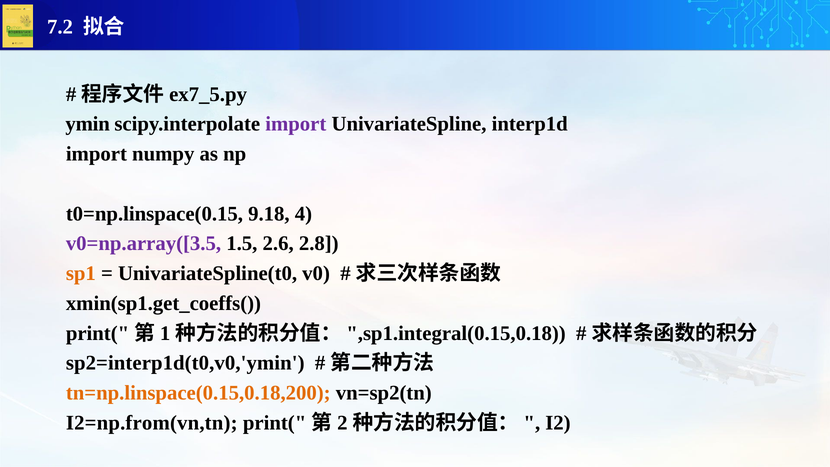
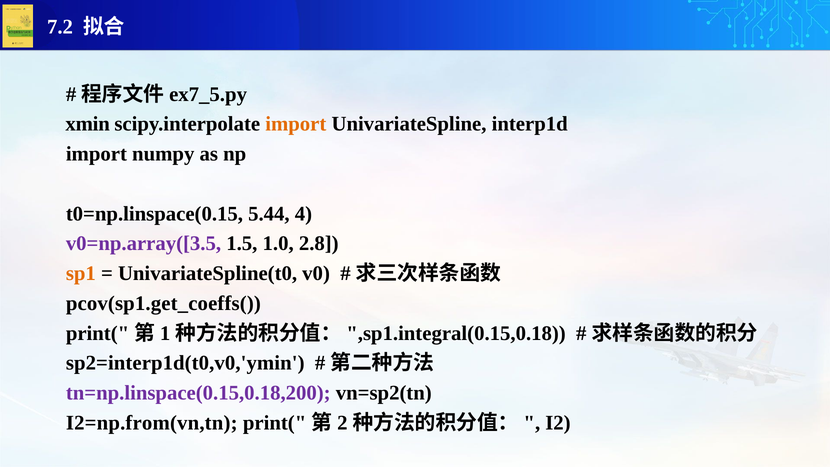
ymin: ymin -> xmin (88, 124)
import colour: purple -> orange (296, 124)
9.18: 9.18 -> 5.44 (269, 214)
2.6: 2.6 -> 1.0 (278, 244)
xmin(sp1.get_coeffs(: xmin(sp1.get_coeffs( -> pcov(sp1.get_coeffs( (163, 303)
tn=np.linspace(0.15,0.18,200 colour: orange -> purple (198, 393)
